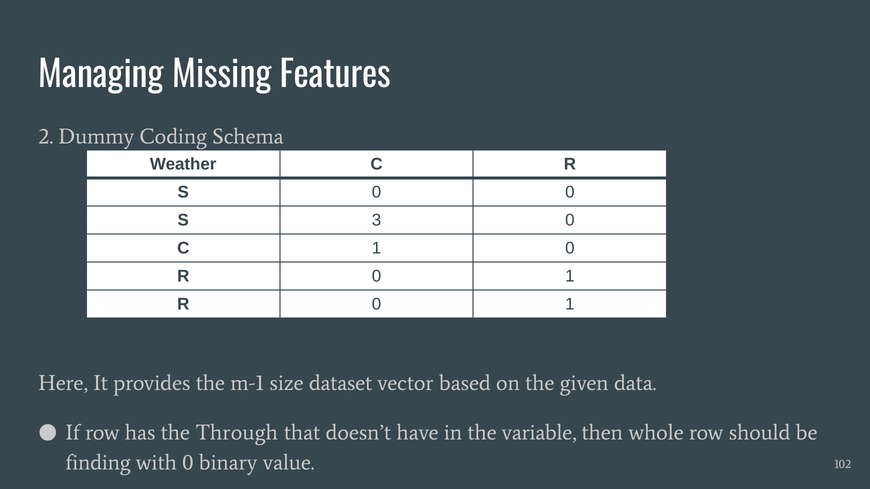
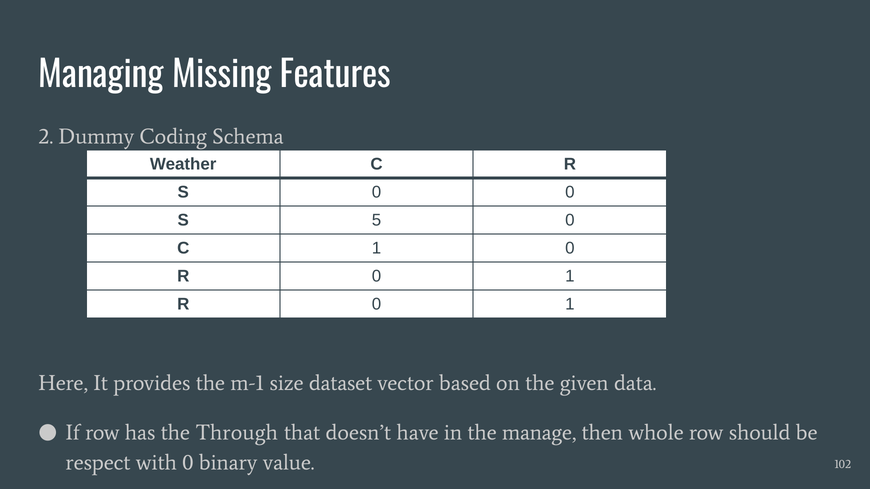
3: 3 -> 5 (377, 220)
variable: variable -> manage (539, 433)
finding: finding -> respect (98, 463)
